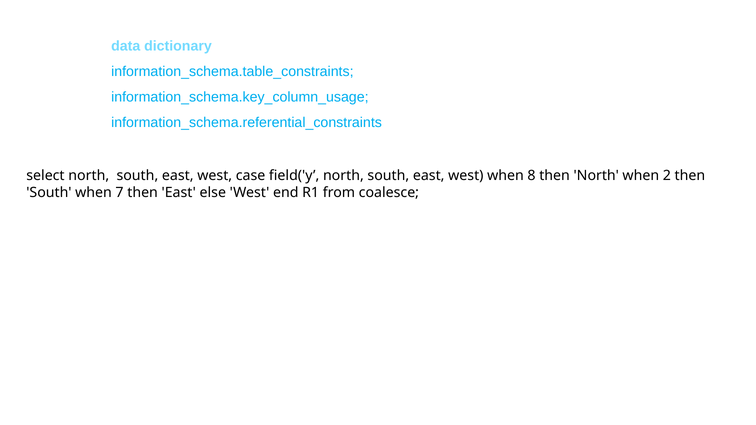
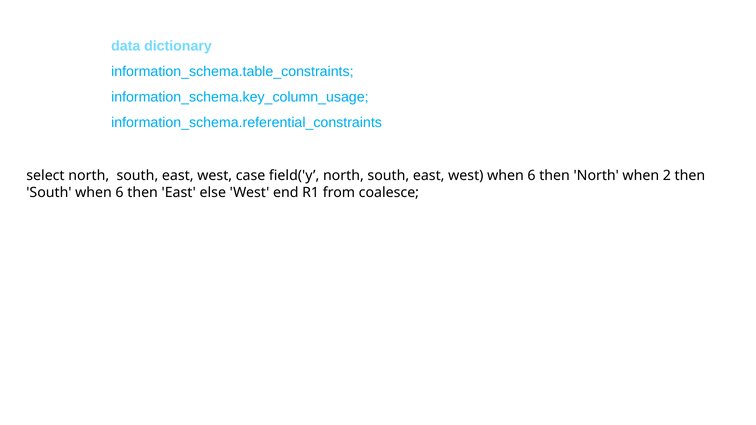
west when 8: 8 -> 6 (532, 176)
South when 7: 7 -> 6 (120, 193)
